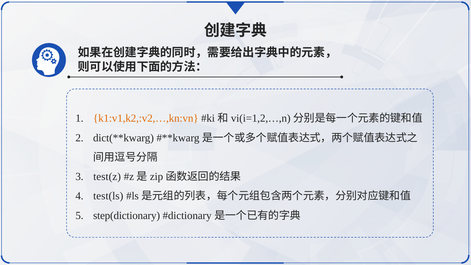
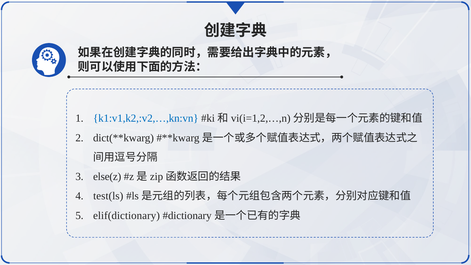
k1:v1,k2,:v2,…,kn:vn colour: orange -> blue (146, 118)
test(z: test(z -> else(z (107, 177)
step(dictionary: step(dictionary -> elif(dictionary (126, 215)
